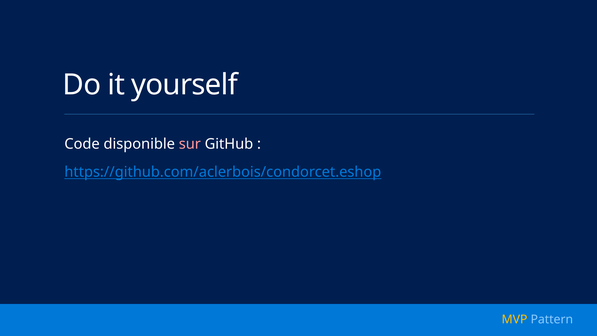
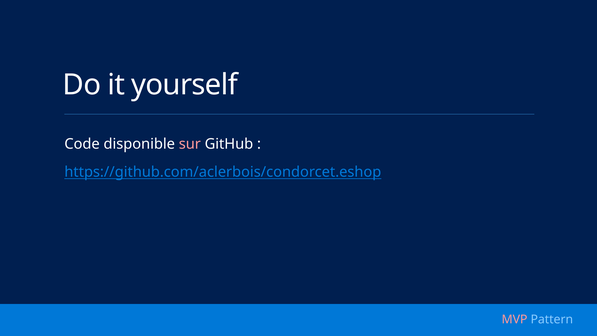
MVP colour: yellow -> pink (515, 319)
